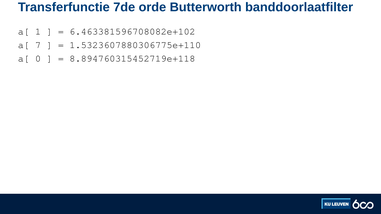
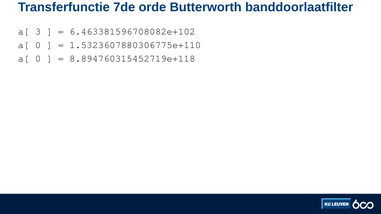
1: 1 -> 3 (38, 32)
7: 7 -> 0 (38, 45)
